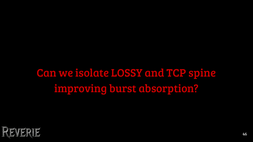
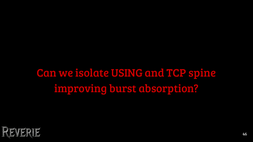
LOSSY: LOSSY -> USING (127, 73)
